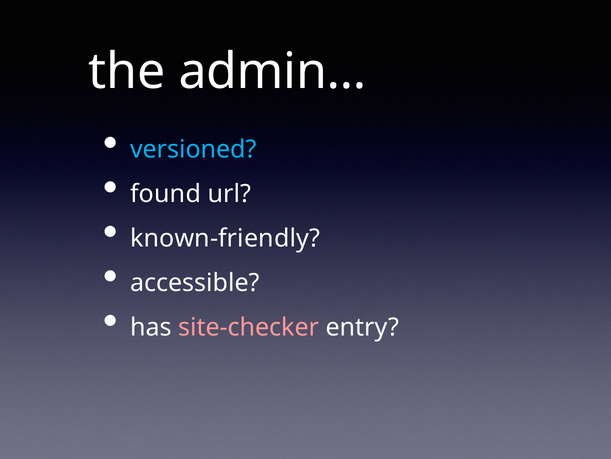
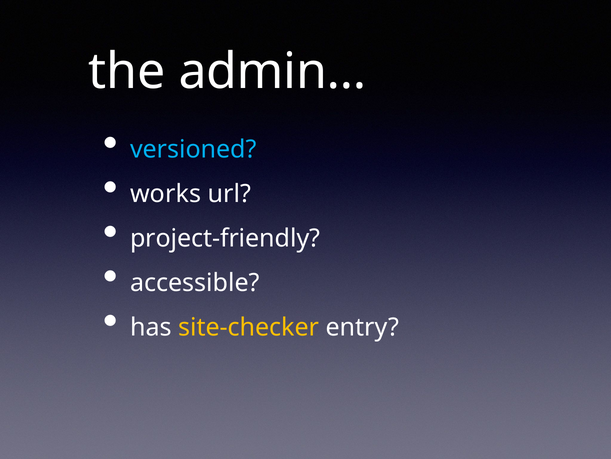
found: found -> works (166, 194)
known-friendly: known-friendly -> project-friendly (225, 238)
site-checker colour: pink -> yellow (249, 327)
